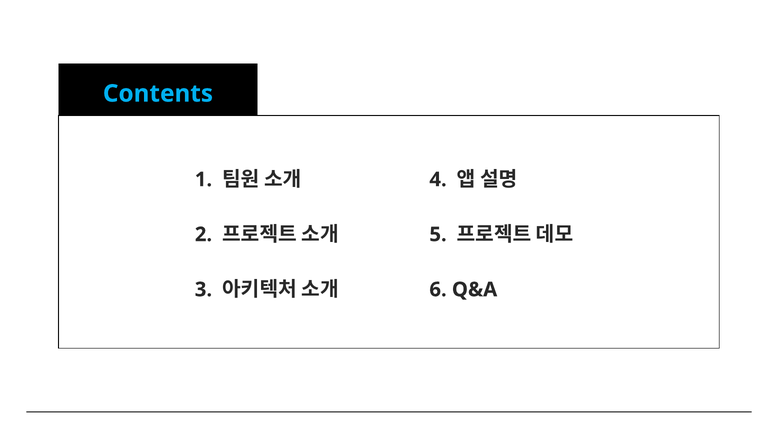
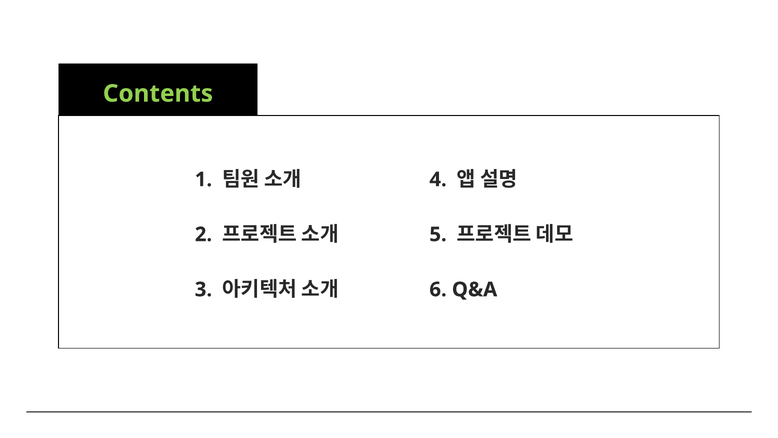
Contents colour: light blue -> light green (158, 94)
